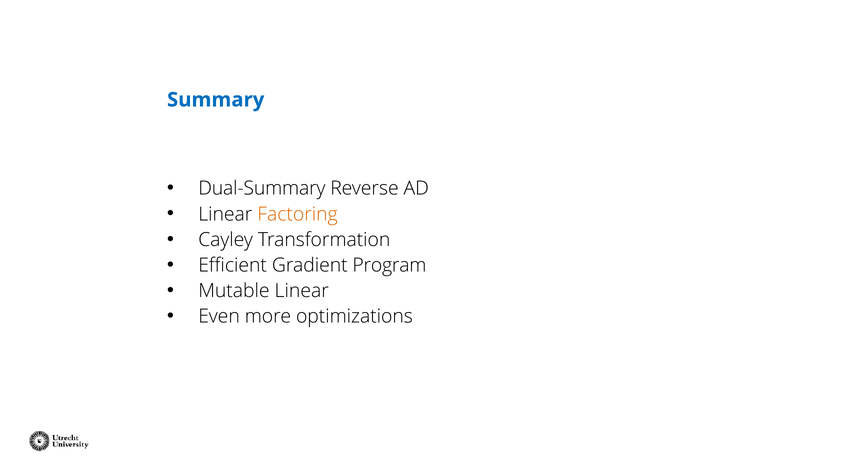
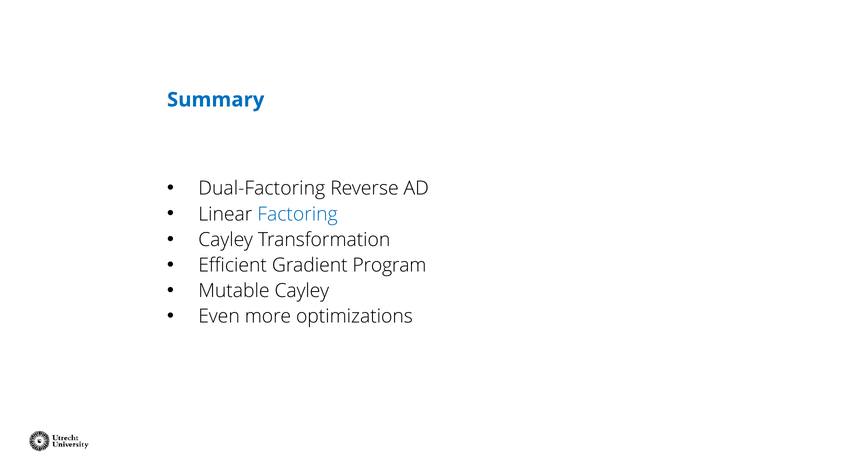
Dual-Summary: Dual-Summary -> Dual-Factoring (262, 188)
Factoring colour: orange -> blue (298, 214)
Mutable Linear: Linear -> Cayley (302, 291)
